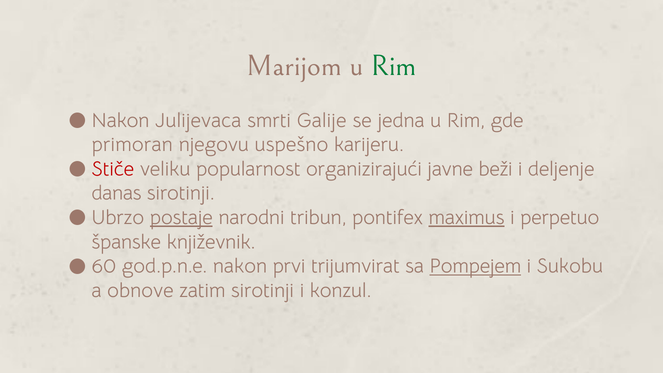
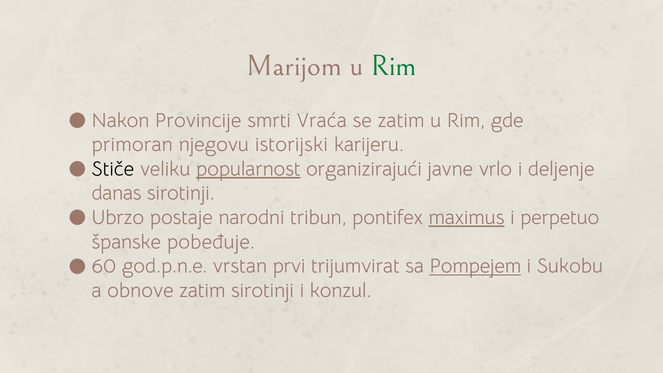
Julijevaca: Julijevaca -> Provincije (198, 120)
Galije: Galije -> Vraća (322, 120)
se jedna: jedna -> zatim (401, 120)
uspešno: uspešno -> istorijski (291, 145)
Stiče colour: red -> black (113, 169)
popularnost underline: none -> present (248, 169)
beži: beži -> vrlo (496, 169)
postaje underline: present -> none (181, 218)
književnik: književnik -> pobeđuje (211, 242)
god.p.n.e nakon: nakon -> vrstan (240, 266)
